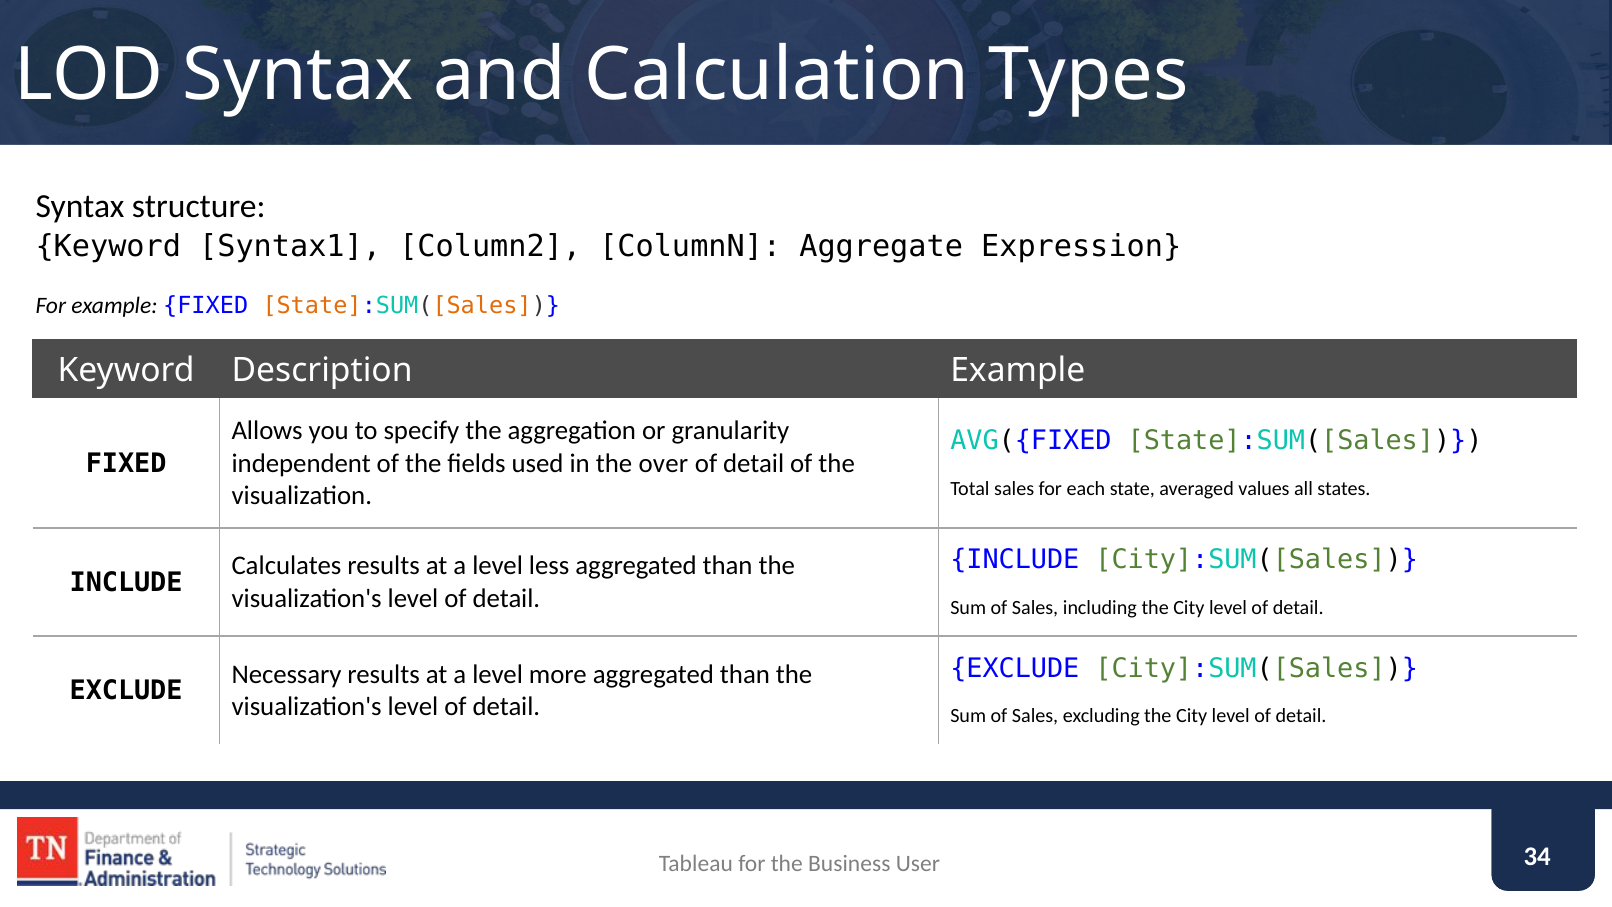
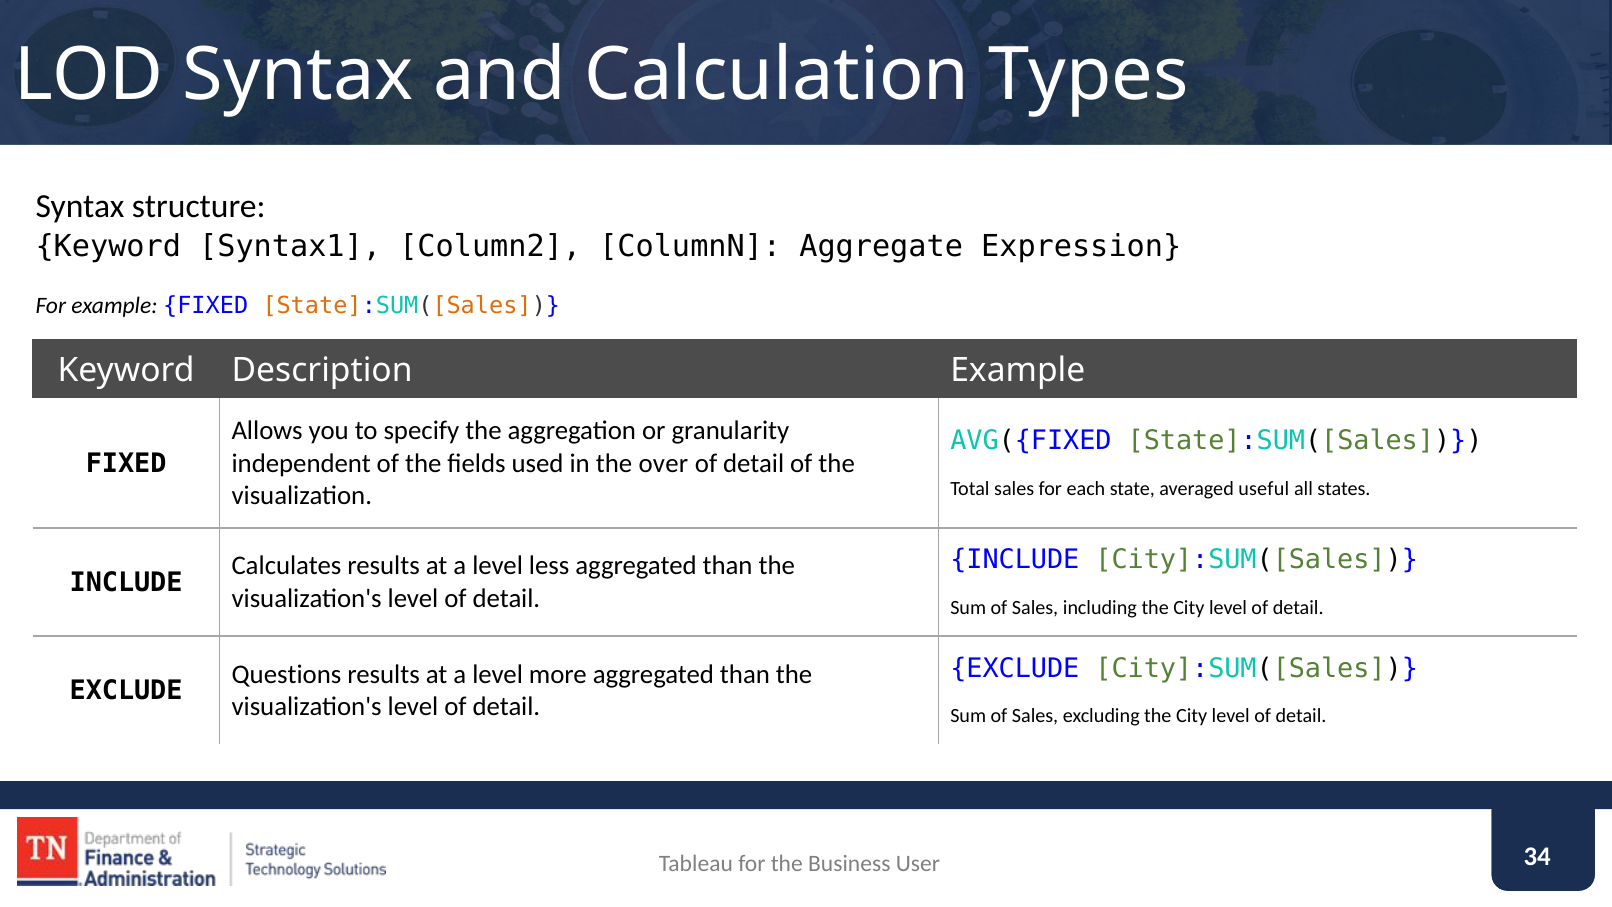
values: values -> useful (1264, 489)
Necessary: Necessary -> Questions (286, 674)
